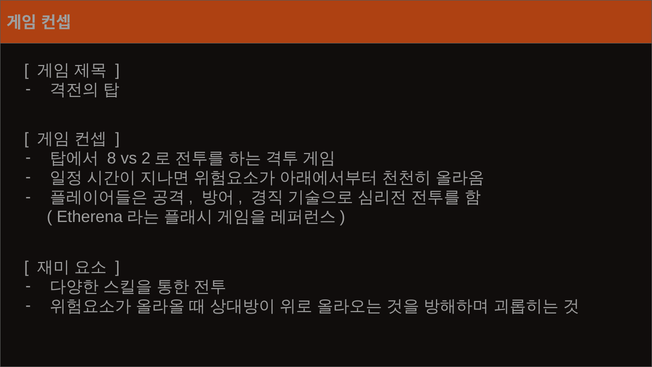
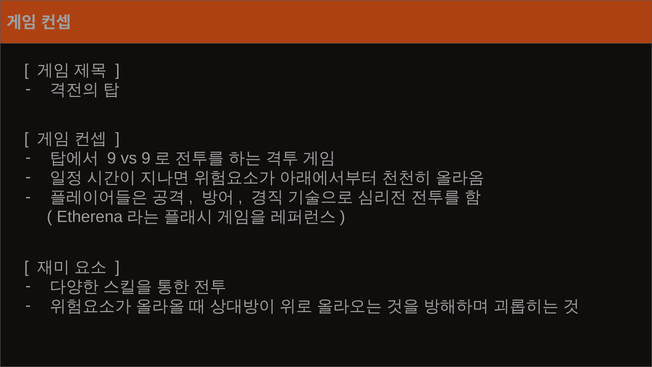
8: 8 -> 9 (112, 158)
vs 2: 2 -> 9 (146, 158)
